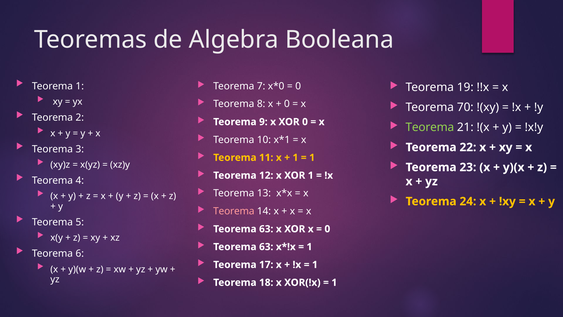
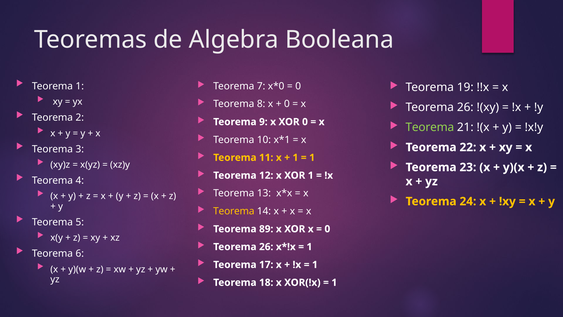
70: 70 -> 26 (465, 107)
Teorema colour: pink -> yellow (234, 211)
63: 63 -> 89 (266, 229)
63: 63 -> 26 (266, 247)
